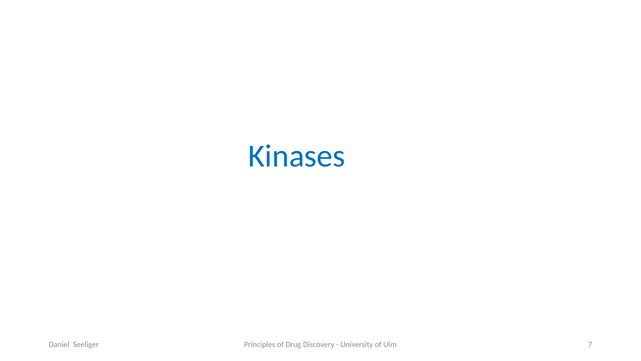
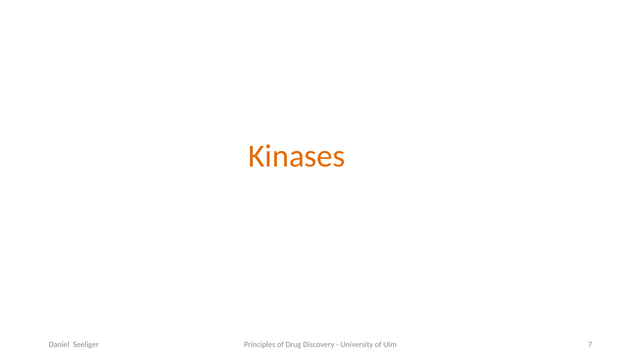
Kinases colour: blue -> orange (297, 156)
